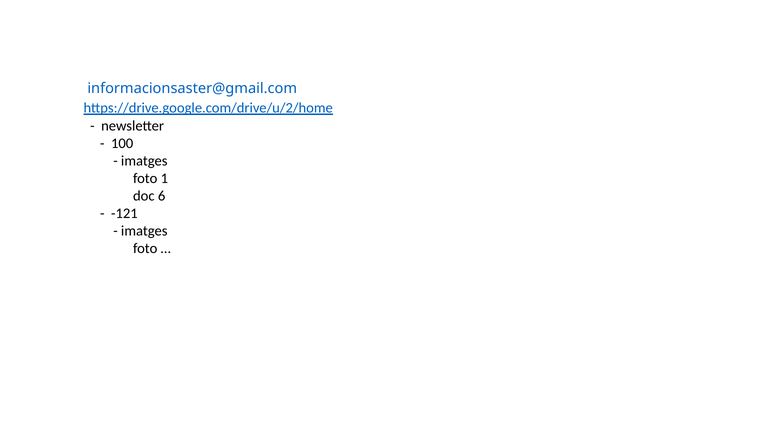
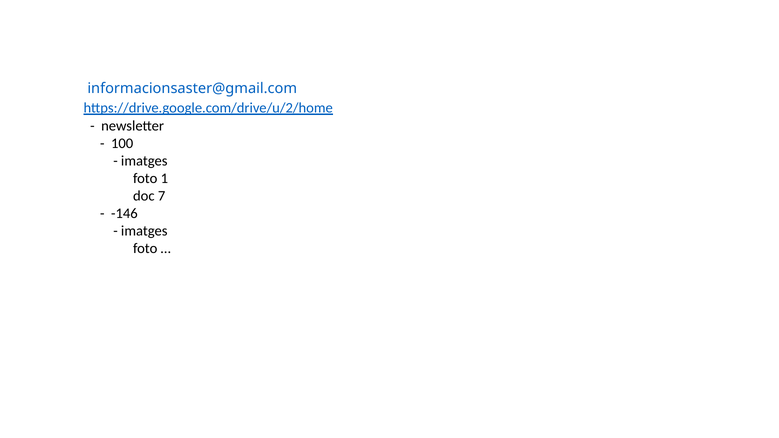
6: 6 -> 7 (162, 196)
-121: -121 -> -146 (124, 214)
